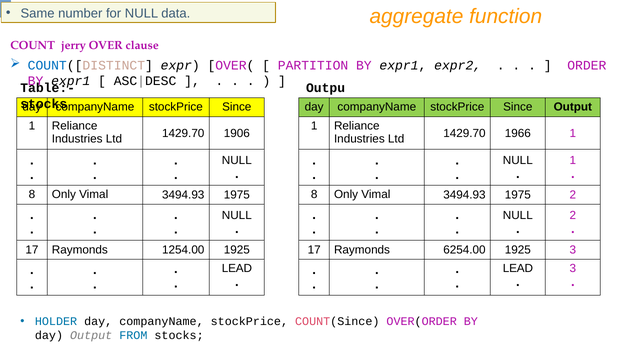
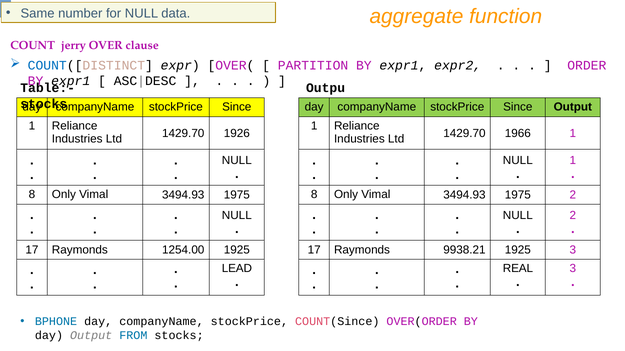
1906: 1906 -> 1926 (237, 133)
6254.00: 6254.00 -> 9938.21 (464, 250)
LEAD: LEAD -> REAL (518, 269)
HOLDER: HOLDER -> BPHONE (56, 322)
